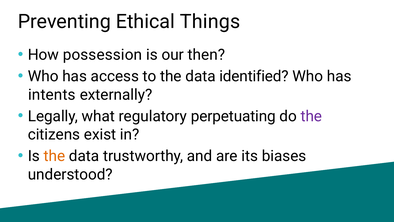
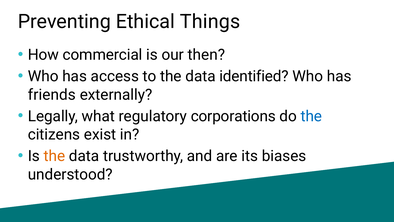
possession: possession -> commercial (103, 55)
intents: intents -> friends (52, 95)
perpetuating: perpetuating -> corporations (233, 116)
the colour: purple -> blue (311, 116)
